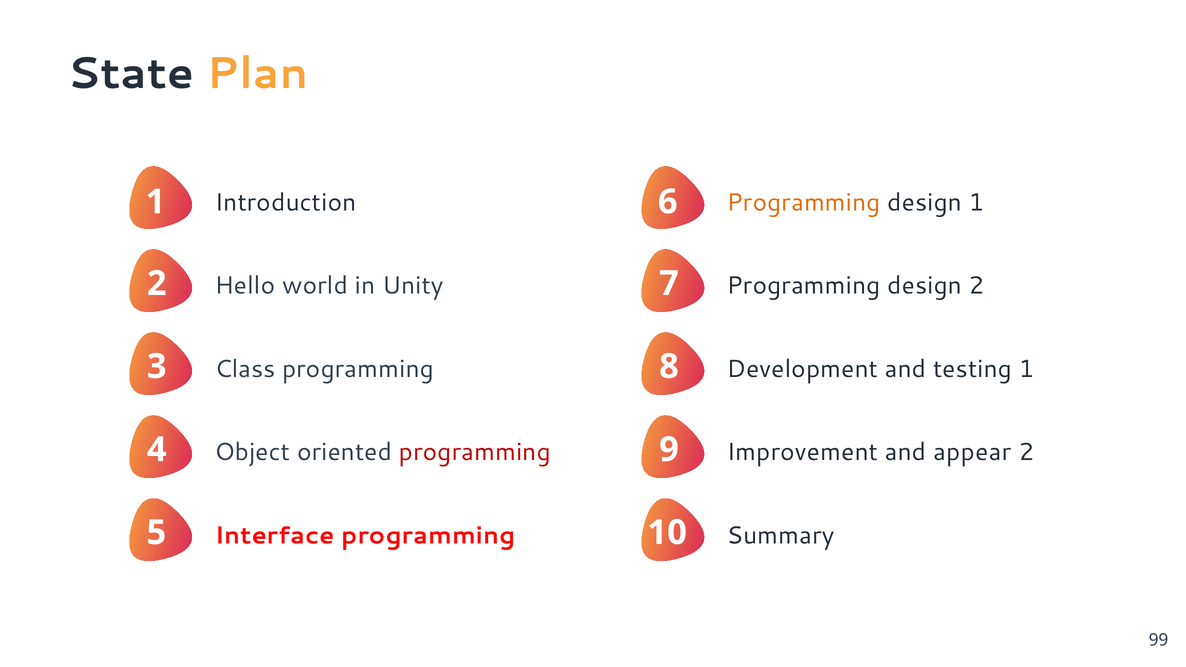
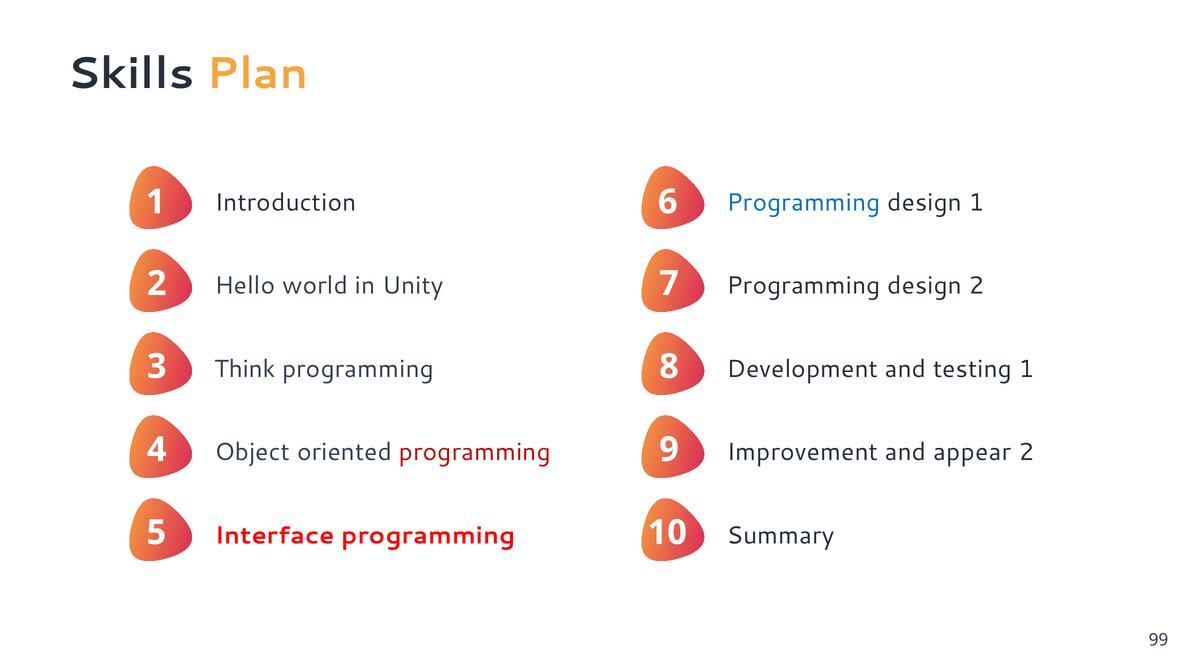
State: State -> Skills (131, 74)
Programming colour: orange -> blue (804, 203)
Class: Class -> Think (245, 369)
